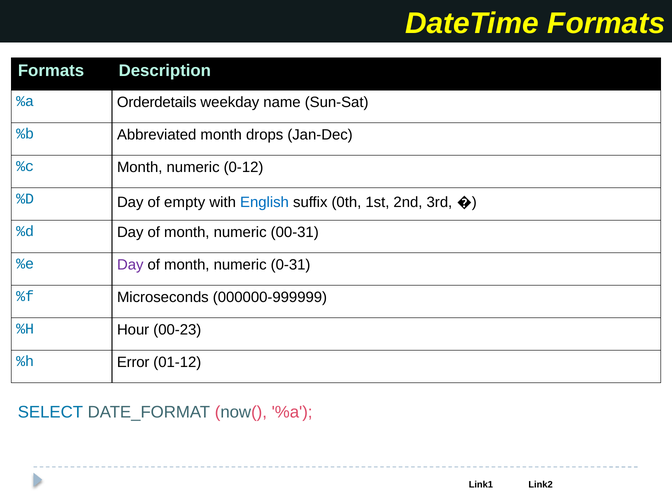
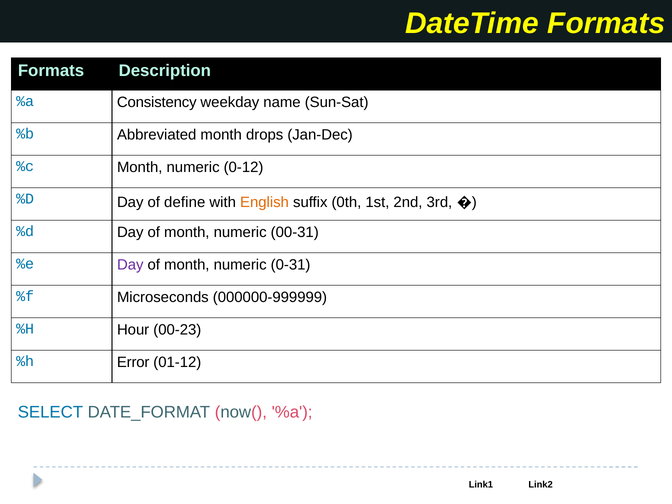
Orderdetails: Orderdetails -> Consistency (157, 102)
empty: empty -> define (185, 202)
English colour: blue -> orange (265, 202)
